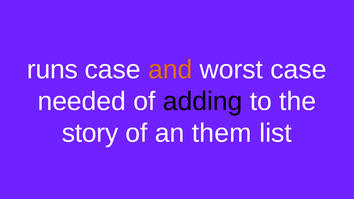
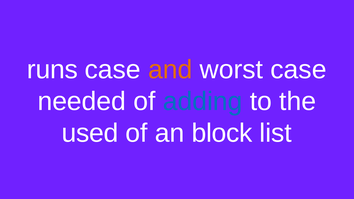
adding colour: black -> blue (203, 101)
story: story -> used (90, 133)
them: them -> block (222, 133)
